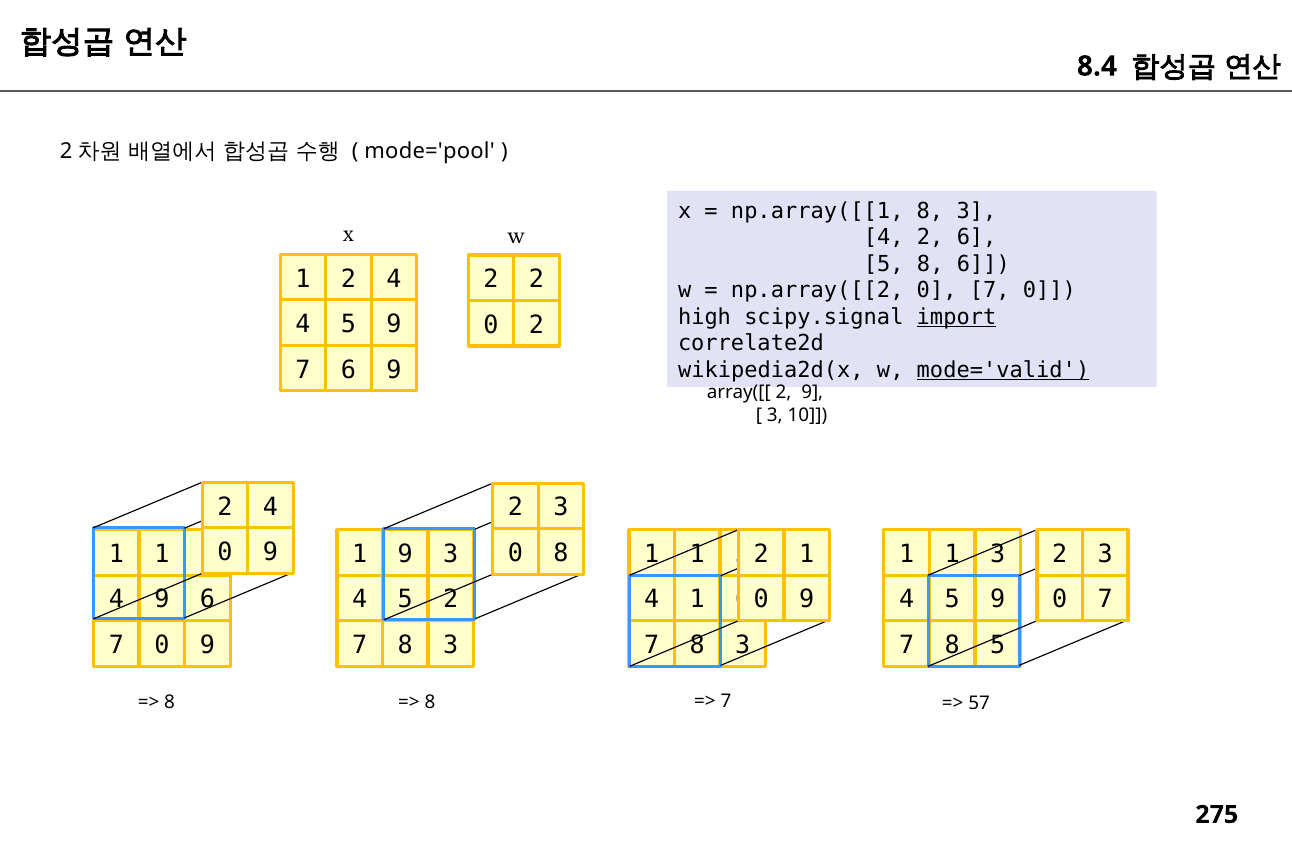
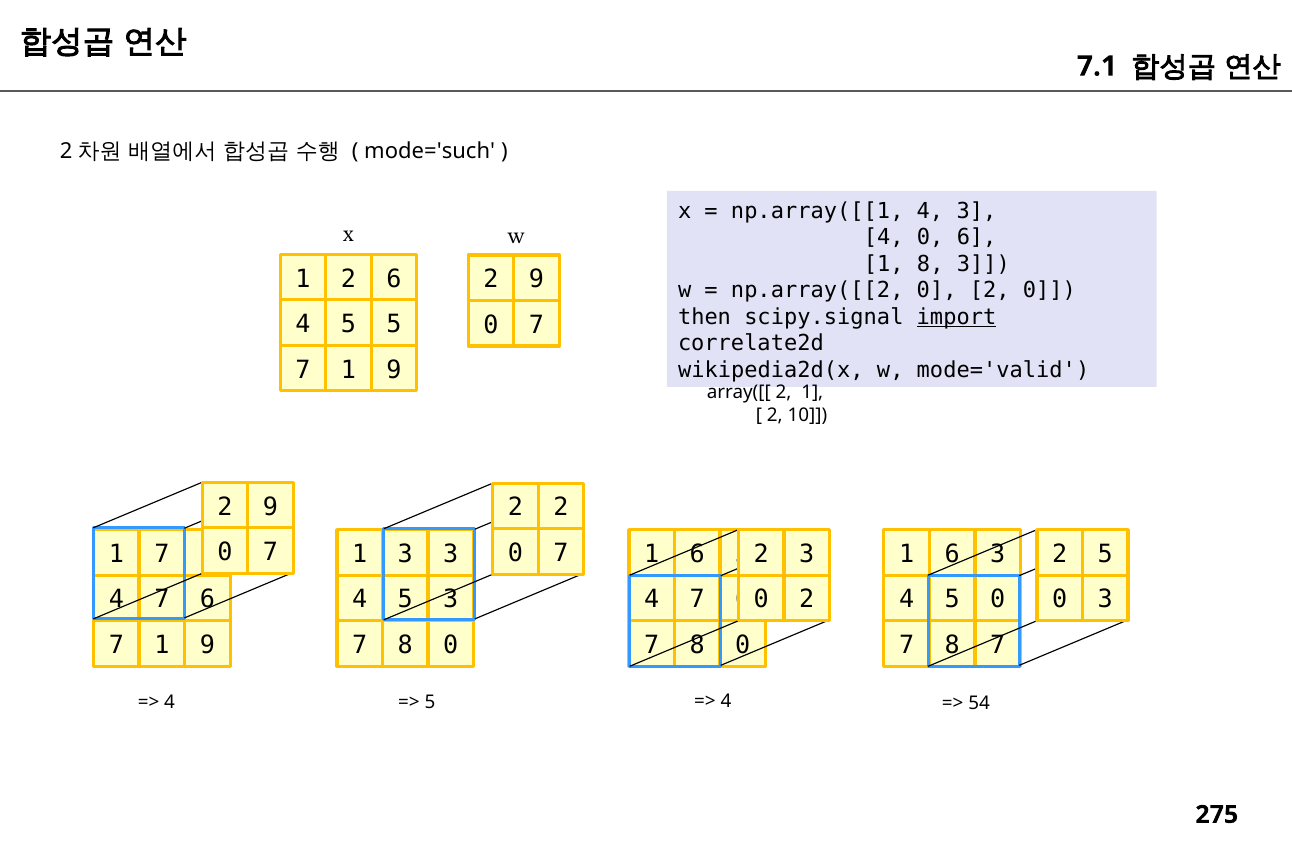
8.4: 8.4 -> 7.1 (1097, 66)
mode='pool: mode='pool -> mode='such (430, 151)
np.array([[1 8: 8 -> 4 (930, 211)
4 2: 2 -> 0 (930, 238)
5: 5 -> 1 (884, 264)
8 6: 6 -> 3 (983, 264)
4: 4 -> 6 (394, 279)
2: 2 -> 9 (537, 279)
np.array([[2 0 7: 7 -> 2 (990, 290)
high: high -> then (705, 317)
9: 9 -> 5 (394, 324)
2: 2 -> 7 (537, 325)
6: 6 -> 1 (348, 370)
mode='valid underline: present -> none (1003, 370)
array([[ 2 9: 9 -> 1 (812, 392)
3: 3 -> 2 (775, 415)
4: 4 -> 9 (270, 506)
3: 3 -> 2 (561, 507)
9: 9 -> 7 (270, 552)
8: 8 -> 7 (561, 553)
1: 1 -> 6 (697, 554)
1: 1 -> 7 (162, 554)
1 9: 9 -> 3 (405, 554)
1: 1 -> 3 (807, 554)
1: 1 -> 6 (952, 554)
3: 3 -> 5 (1105, 554)
9: 9 -> 7 (162, 599)
4 5 2: 2 -> 3 (451, 599)
1: 1 -> 7 (697, 599)
9: 9 -> 2 (807, 599)
9: 9 -> 0 (998, 599)
7: 7 -> 3 (1105, 599)
0: 0 -> 1 (162, 645)
3: 3 -> 0 (451, 645)
3: 3 -> 0 (743, 645)
8 5: 5 -> 7 (998, 645)
8: 8 -> 4 (170, 702)
8: 8 -> 5 (430, 702)
7: 7 -> 4 (726, 701)
57: 57 -> 54 (979, 703)
